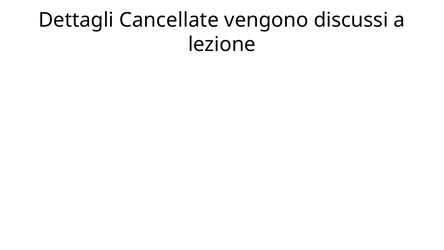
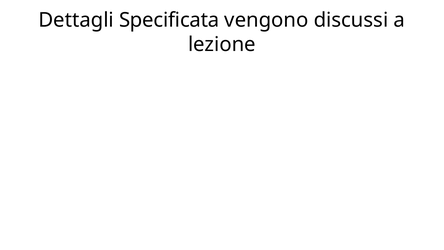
Cancellate: Cancellate -> Specificata (169, 20)
